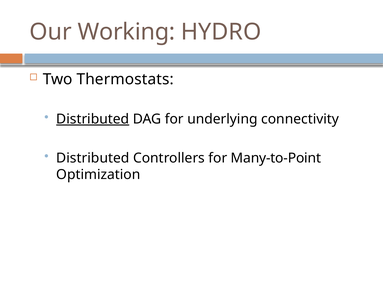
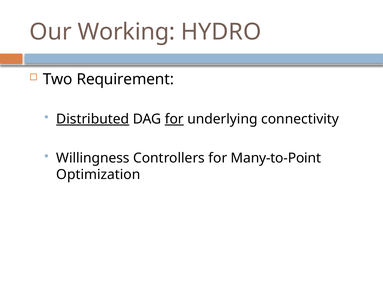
Thermostats: Thermostats -> Requirement (125, 79)
for underline: none -> present (174, 119)
Distributed: Distributed -> Willingness (93, 158)
